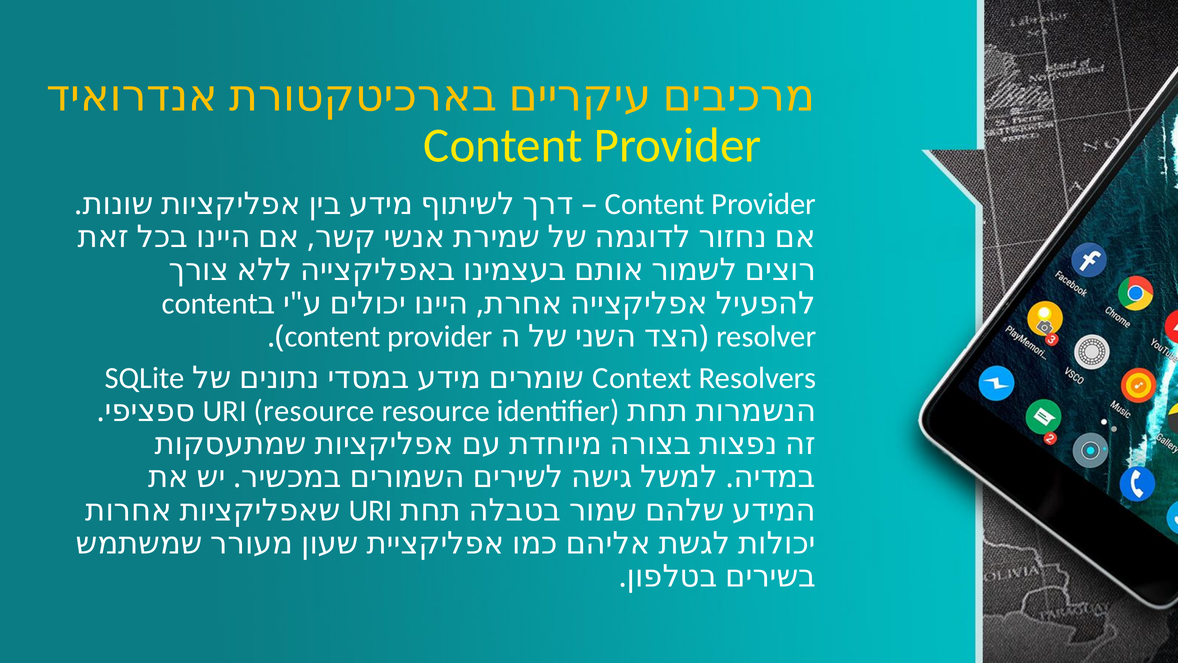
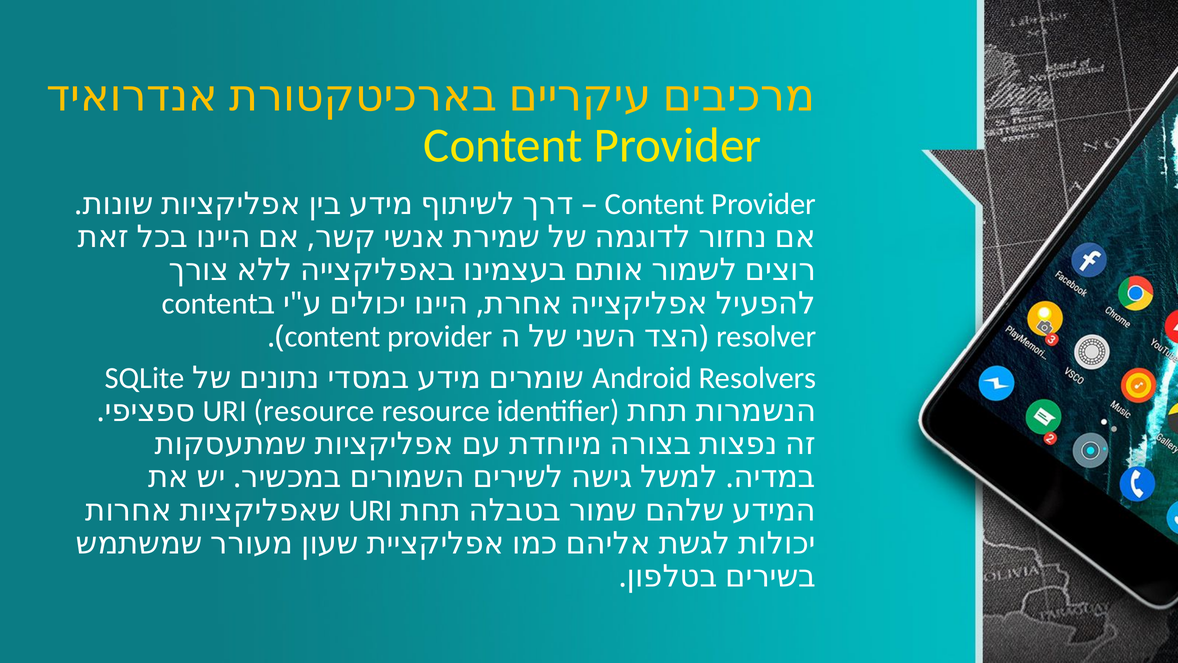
Context: Context -> Android (642, 378)
